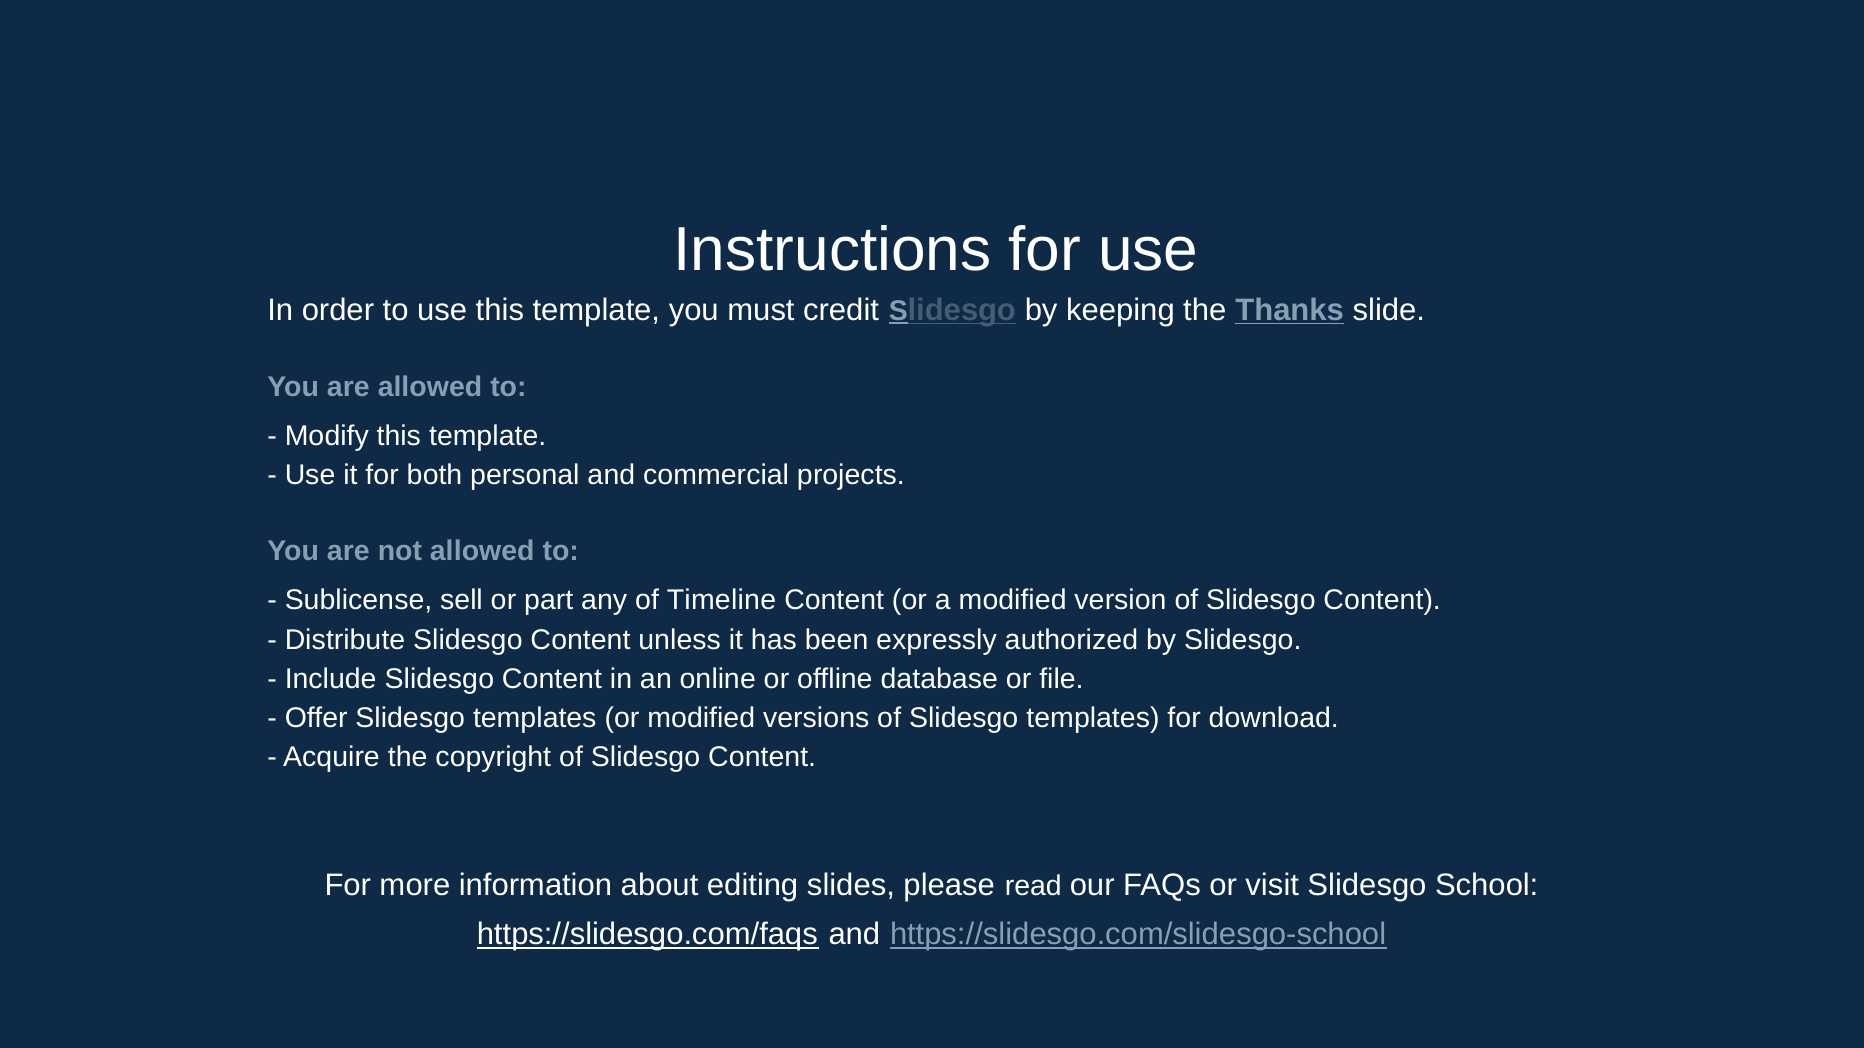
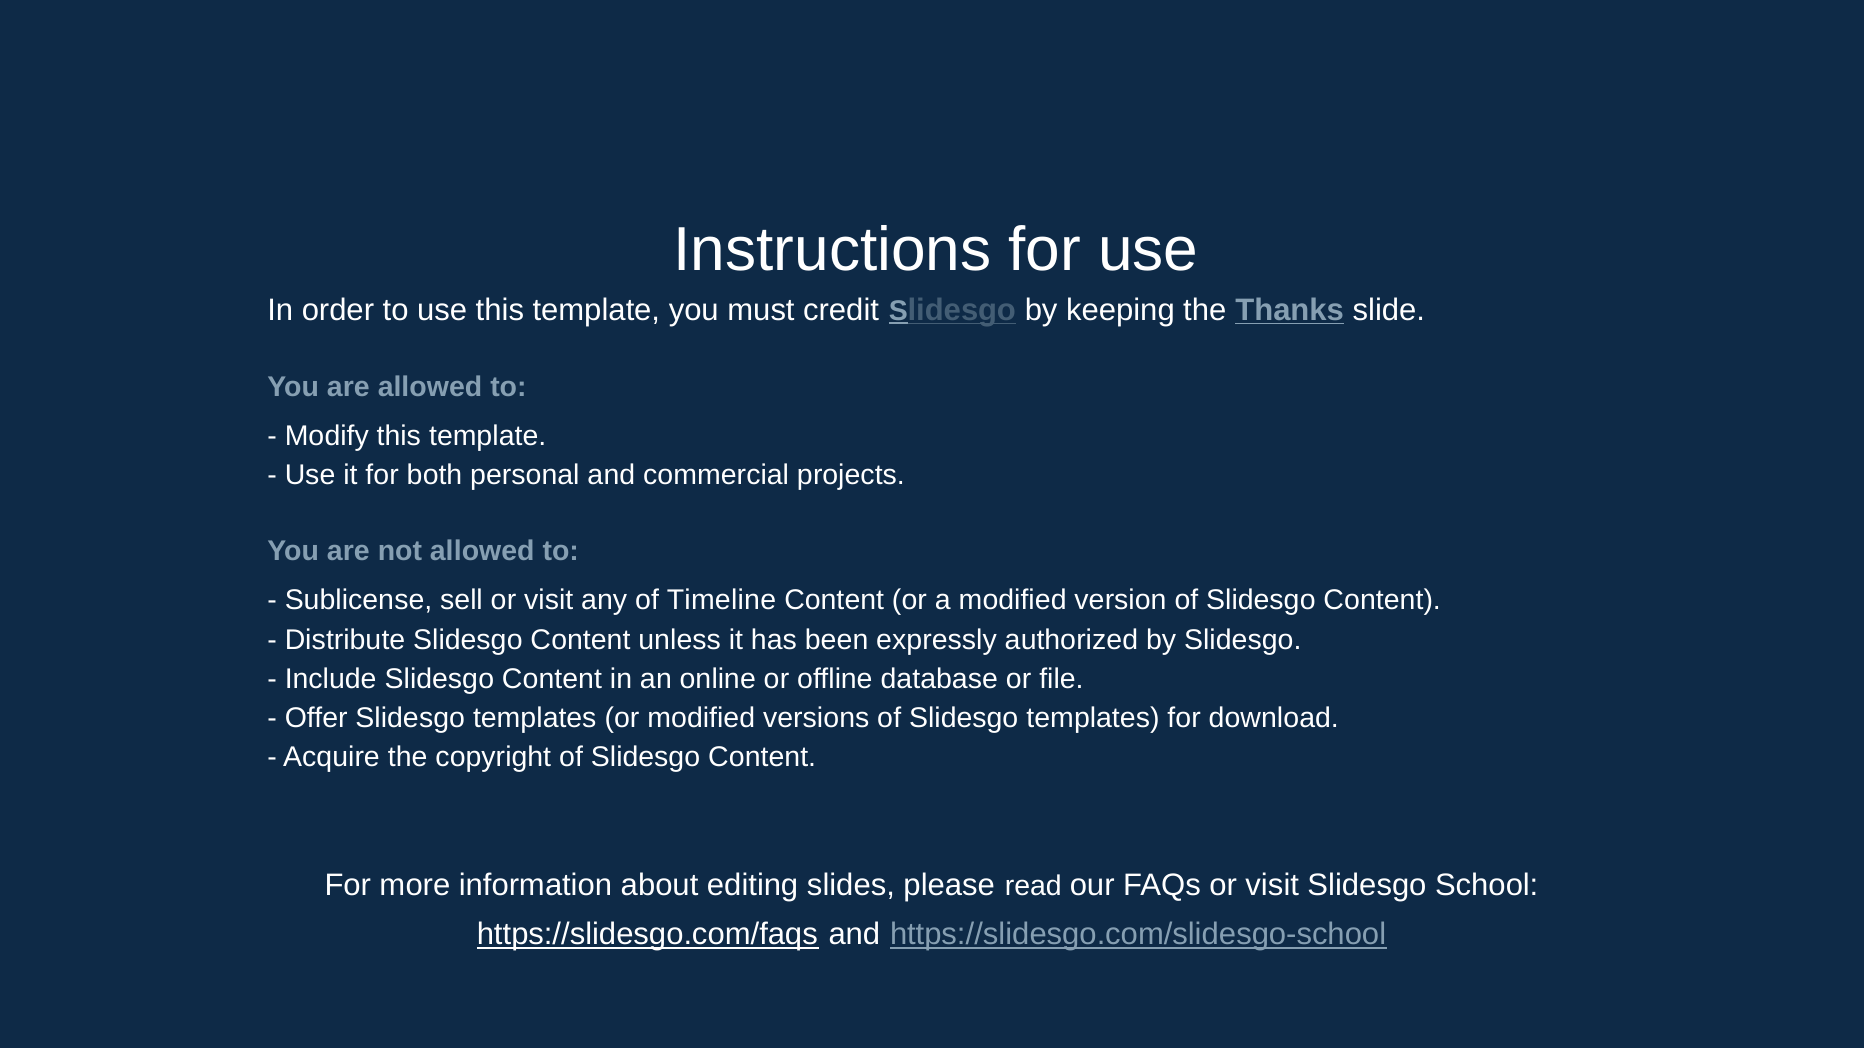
sell or part: part -> visit (549, 601)
